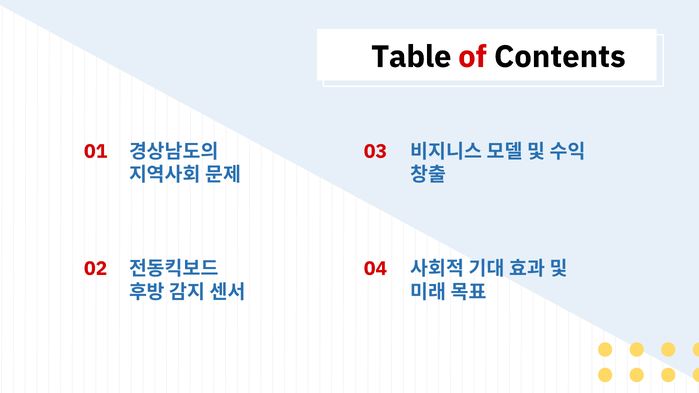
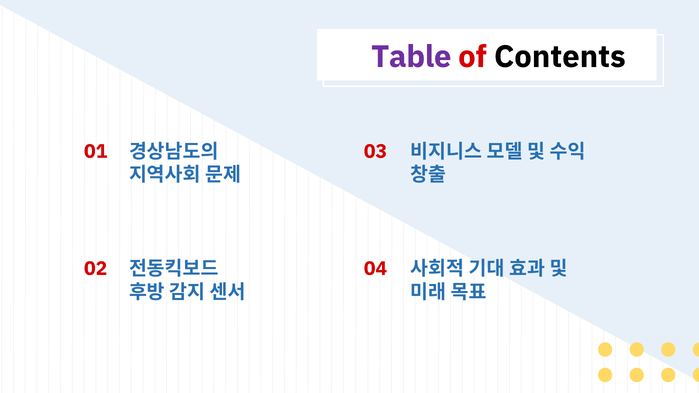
Table colour: black -> purple (411, 57)
